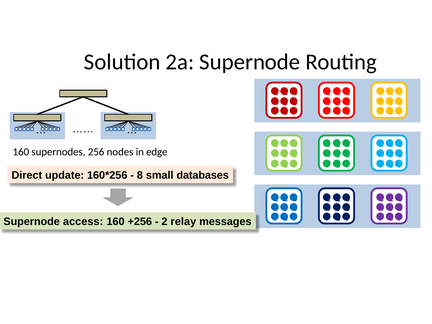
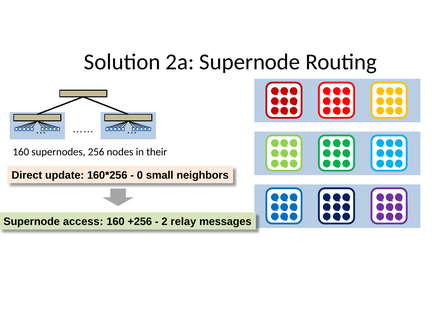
9 0: 0 -> 7 (347, 111)
edge: edge -> their (157, 152)
8: 8 -> 0 (140, 175)
databases: databases -> neighbors (203, 175)
